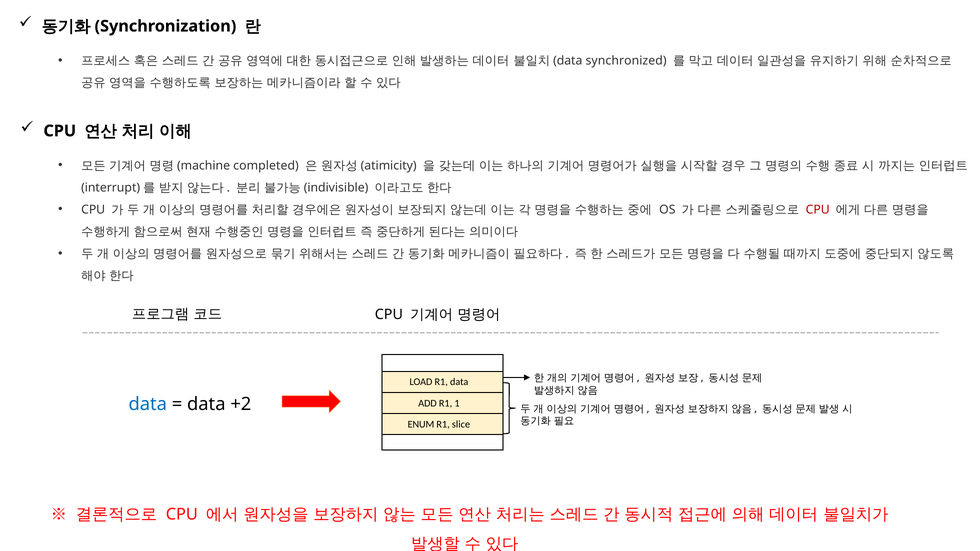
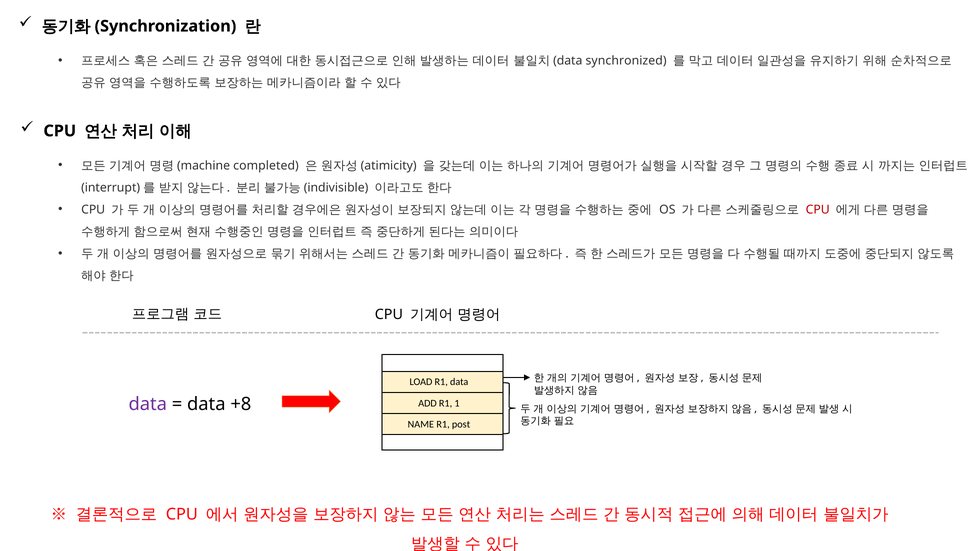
data colour: blue -> purple (148, 404)
+2: +2 -> +8 (241, 404)
ENUM: ENUM -> NAME (421, 425)
slice: slice -> post (461, 425)
